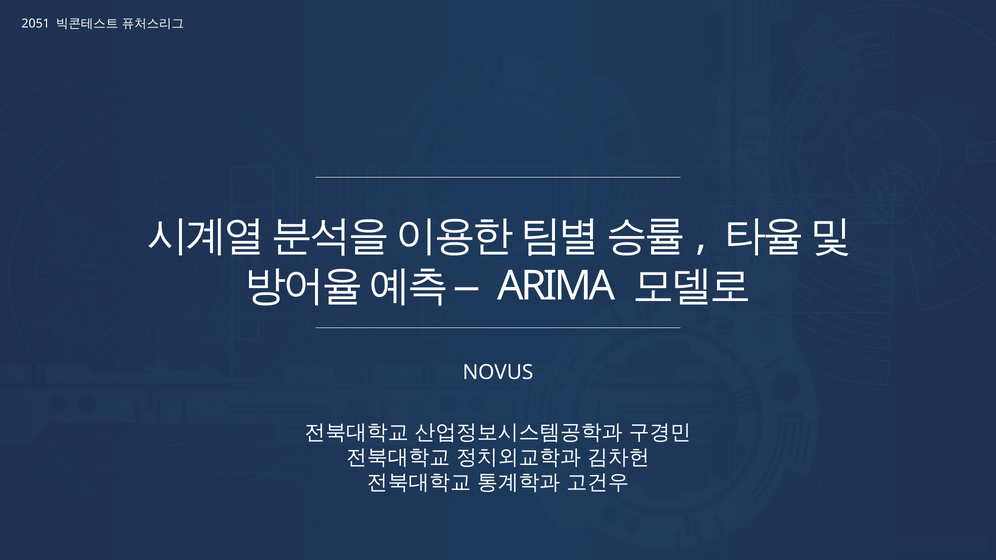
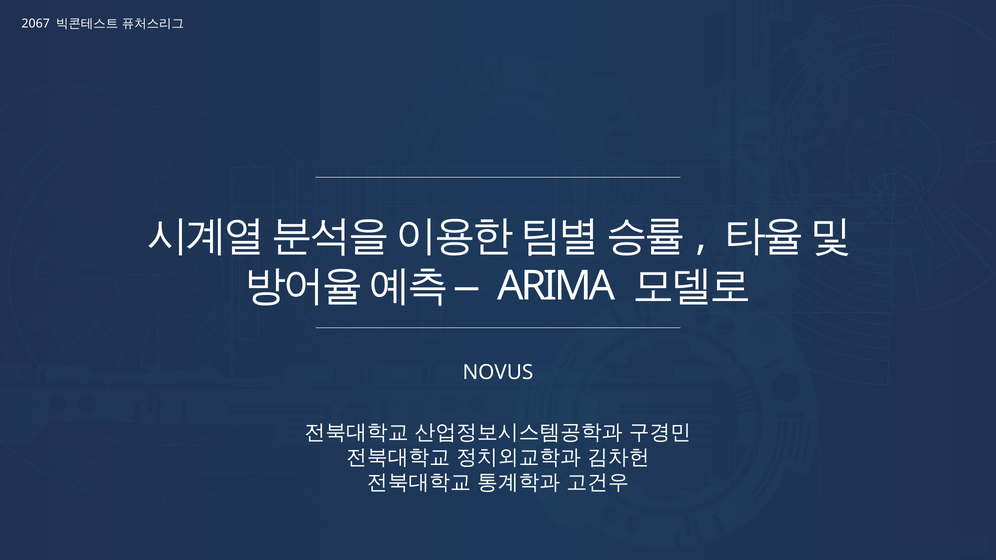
2051: 2051 -> 2067 (36, 24)
